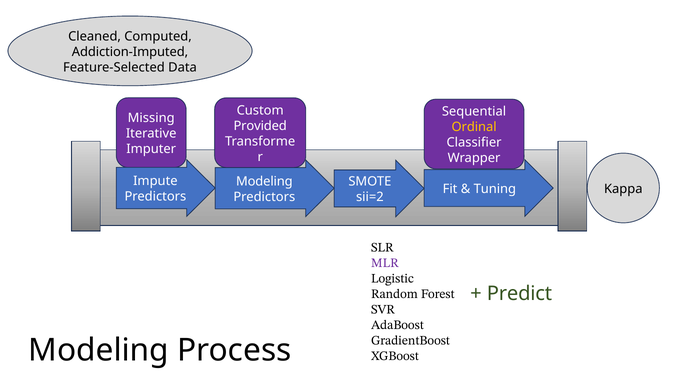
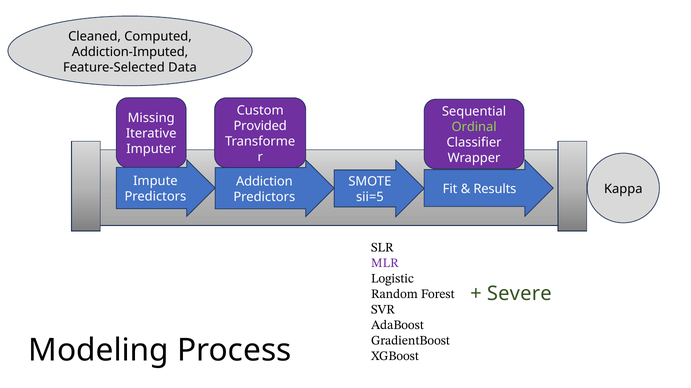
Ordinal colour: yellow -> light green (474, 127)
Modeling: Modeling -> Addiction (264, 182)
Tuning: Tuning -> Results (495, 189)
sii=2: sii=2 -> sii=5 (370, 197)
Predict: Predict -> Severe (519, 294)
